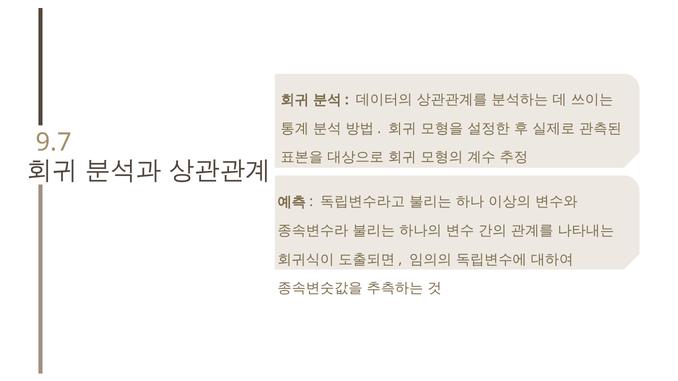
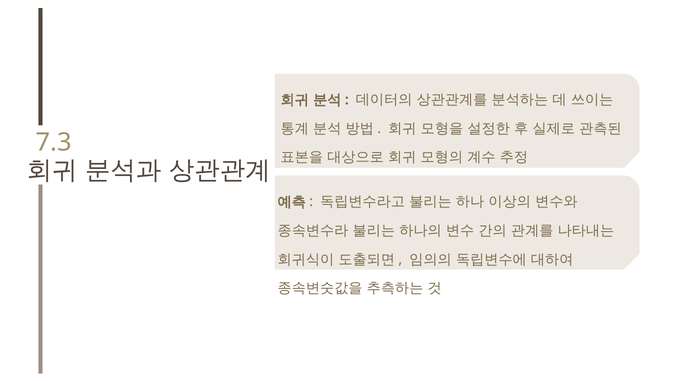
9.7: 9.7 -> 7.3 (54, 143)
